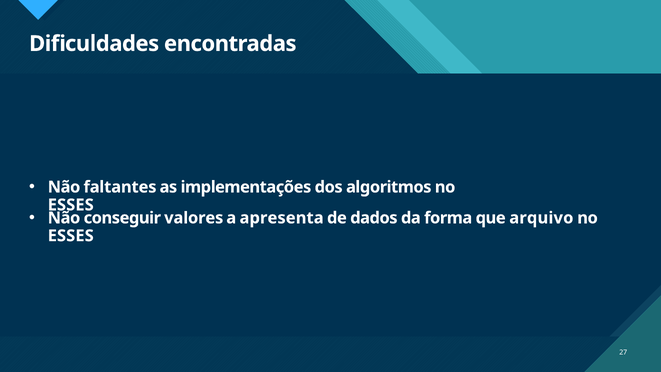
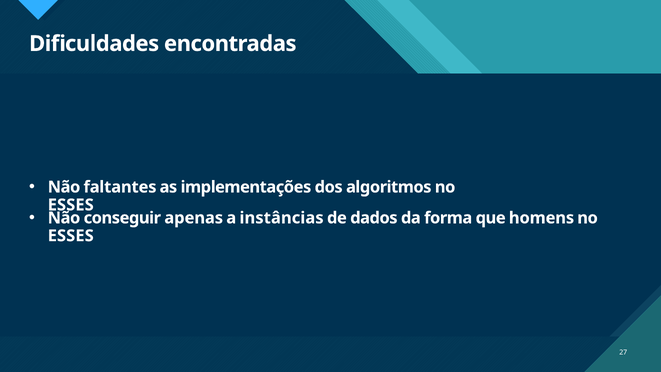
valores: valores -> apenas (194, 218)
apresenta: apresenta -> instâncias (282, 218)
arquivo: arquivo -> homens (542, 218)
